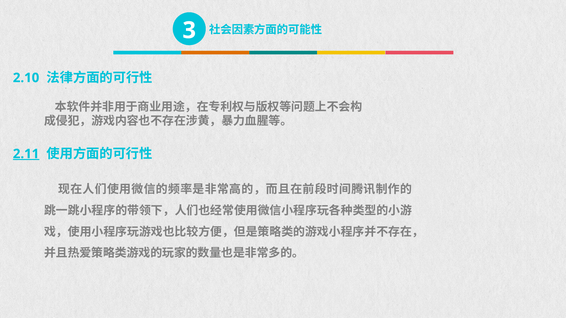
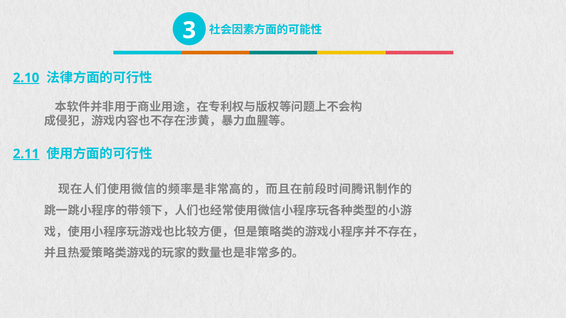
2.10 underline: none -> present (26, 78)
